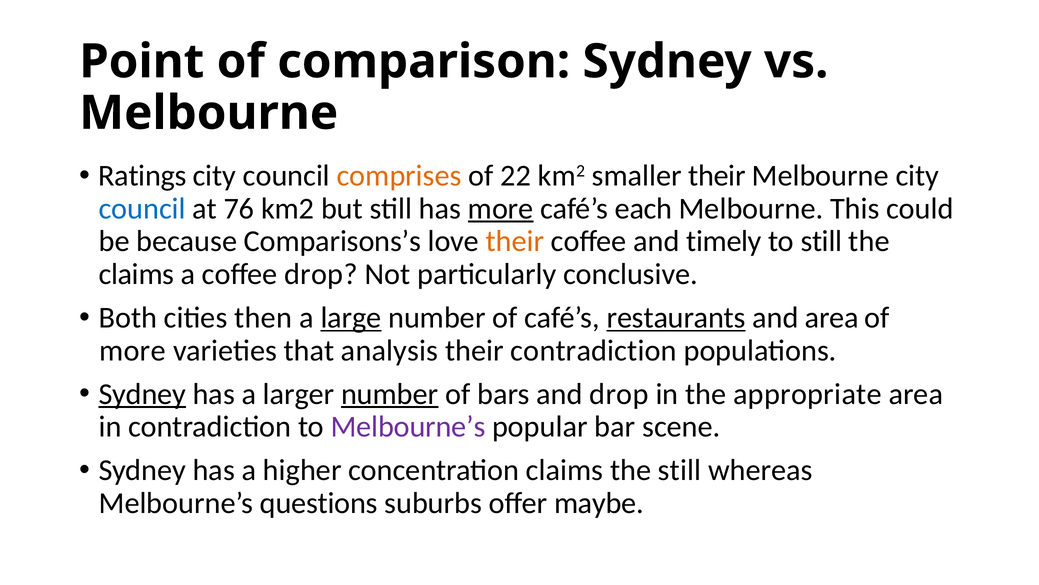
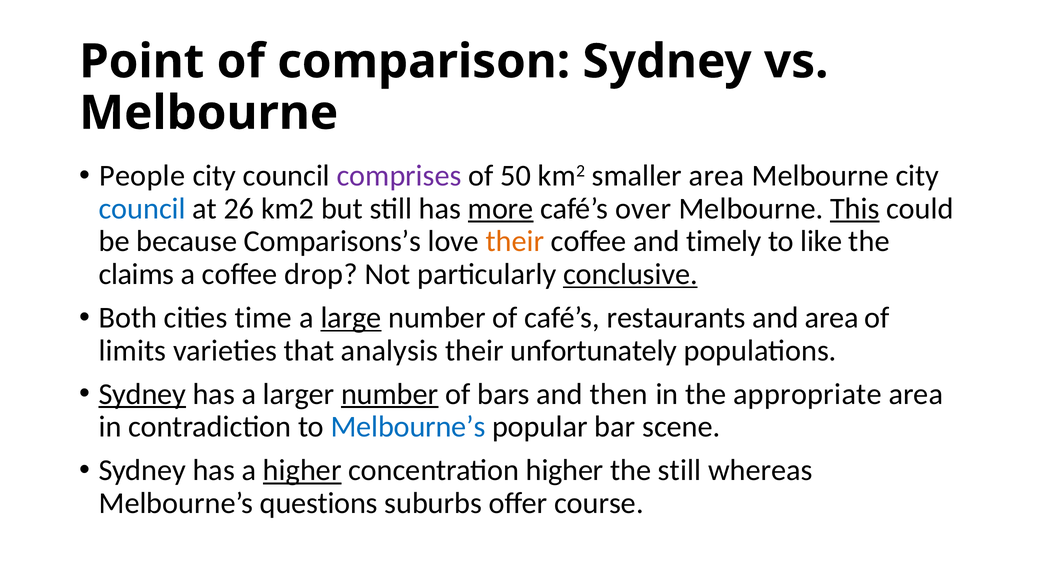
Ratings: Ratings -> People (142, 176)
comprises colour: orange -> purple (399, 176)
22: 22 -> 50 (516, 176)
smaller their: their -> area (717, 176)
76: 76 -> 26 (239, 208)
each: each -> over (643, 208)
This underline: none -> present (855, 208)
to still: still -> like (821, 241)
conclusive underline: none -> present (630, 274)
then: then -> time (263, 317)
restaurants underline: present -> none (676, 317)
more: more -> limits (132, 350)
their contradiction: contradiction -> unfortunately (594, 350)
and drop: drop -> then (619, 394)
Melbourne’s colour: purple -> blue (408, 426)
higher underline: none -> present (302, 470)
concentration claims: claims -> higher (565, 470)
maybe: maybe -> course (599, 503)
